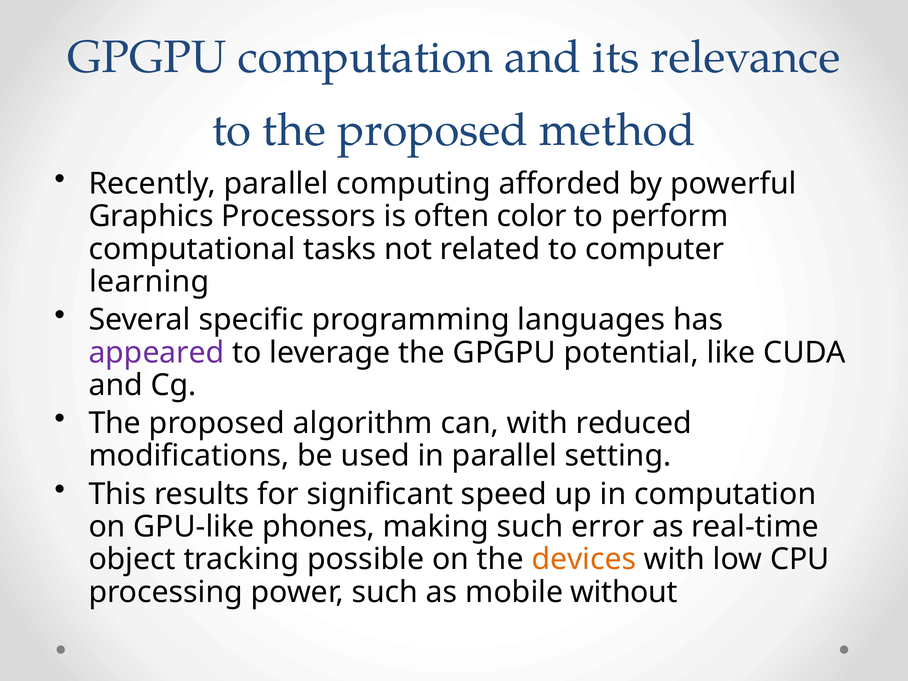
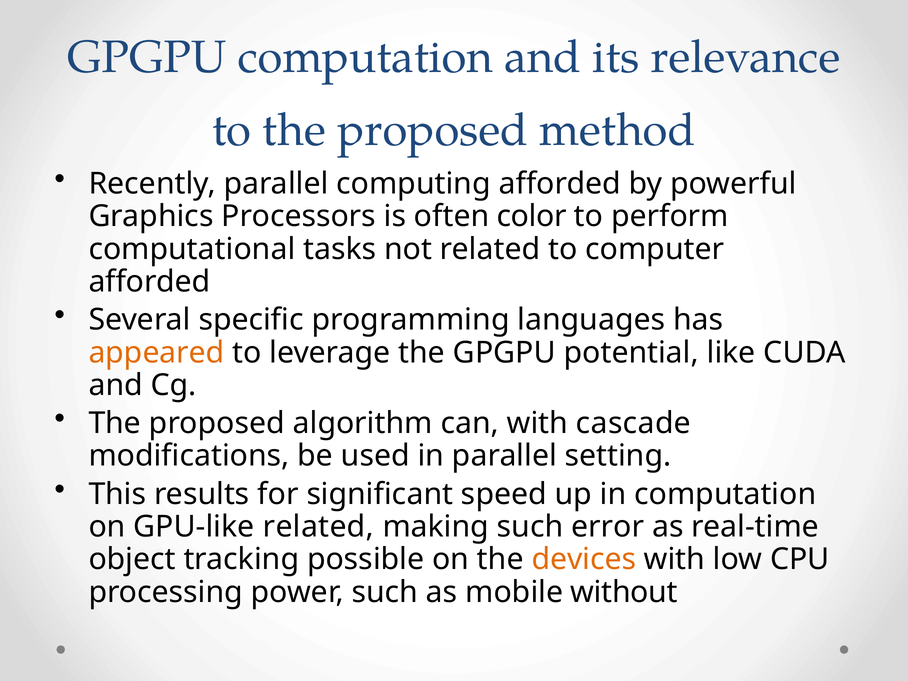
learning: learning -> afforded (149, 282)
appeared colour: purple -> orange (156, 353)
reduced: reduced -> cascade (633, 423)
GPU-like phones: phones -> related (318, 527)
